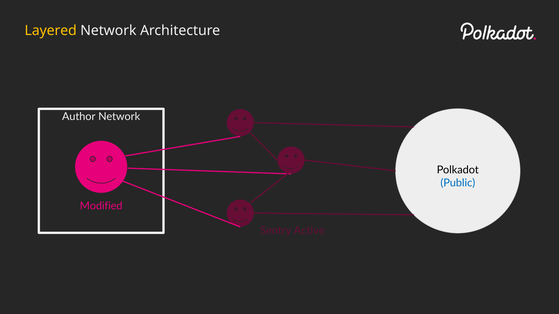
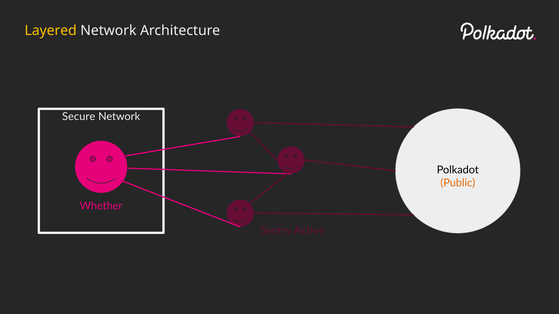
Author: Author -> Secure (79, 117)
Public colour: blue -> orange (458, 183)
Modified: Modified -> Whether (101, 206)
